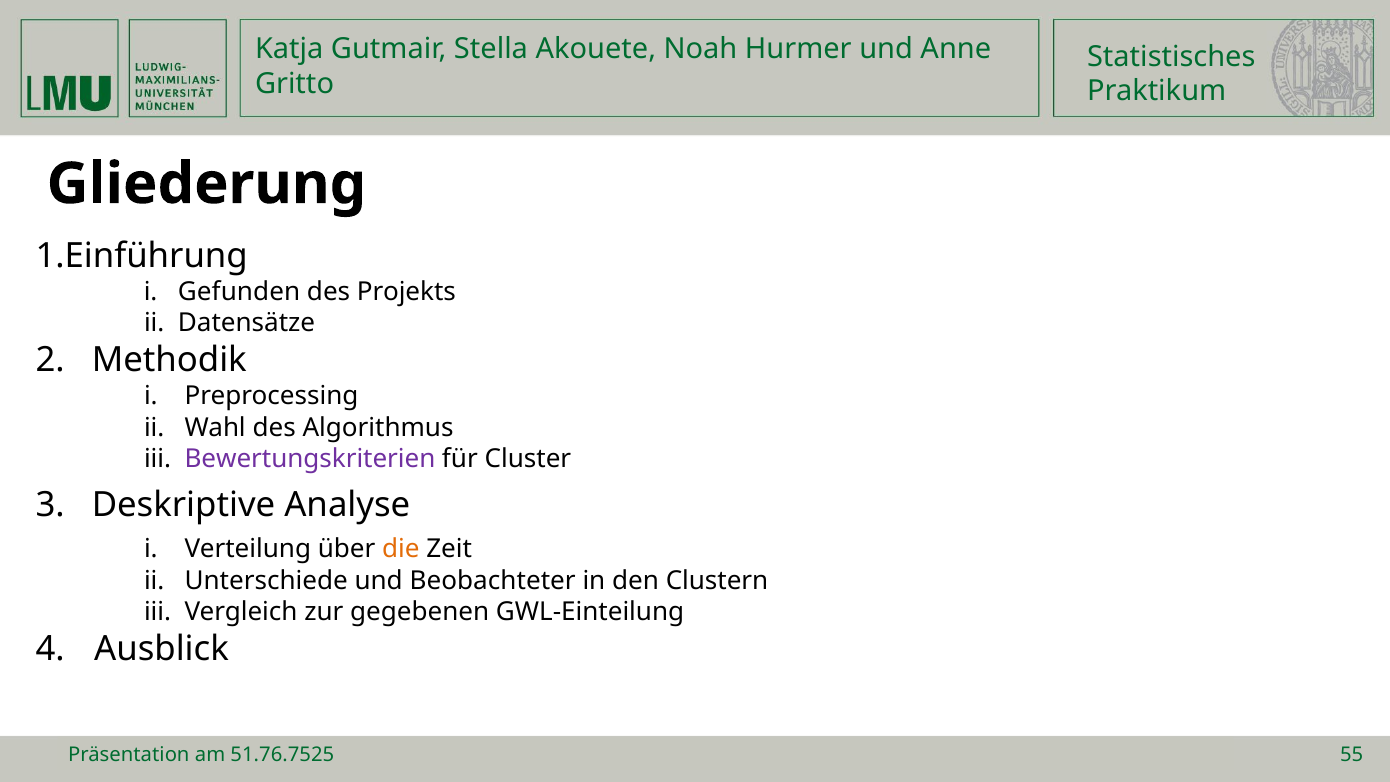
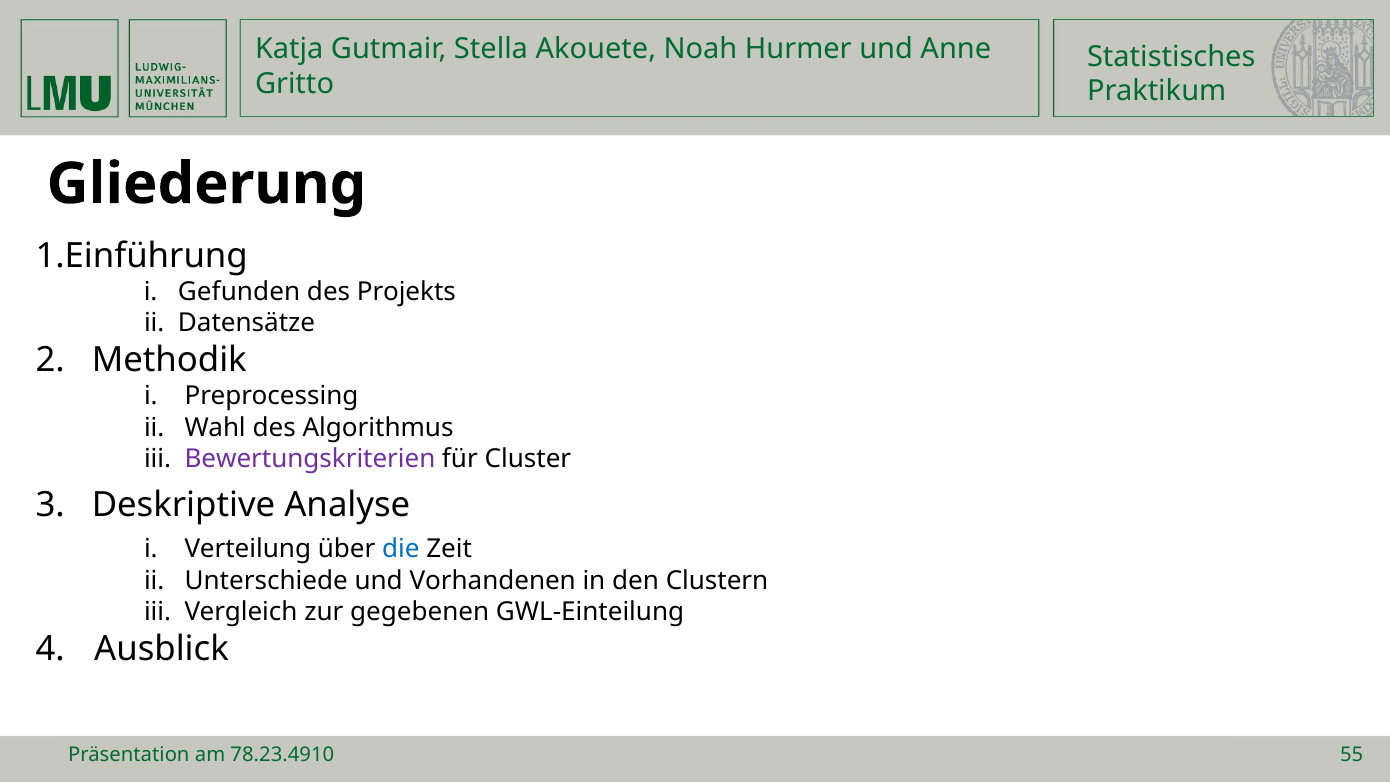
die colour: orange -> blue (401, 549)
Beobachteter: Beobachteter -> Vorhandenen (493, 580)
51.76.7525: 51.76.7525 -> 78.23.4910 (282, 755)
